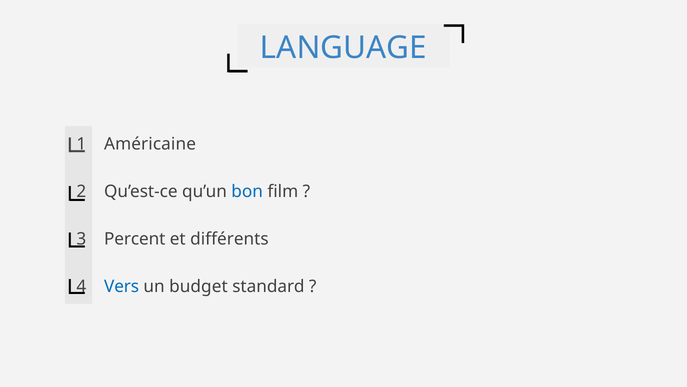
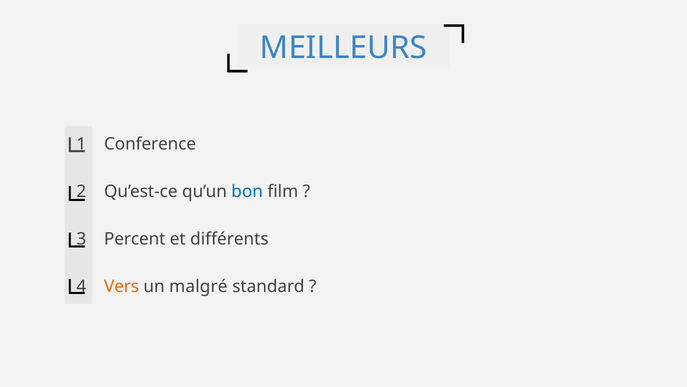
LANGUAGE: LANGUAGE -> MEILLEURS (343, 48)
Américaine: Américaine -> Conference (150, 144)
Vers colour: blue -> orange (122, 286)
budget: budget -> malgré (198, 286)
